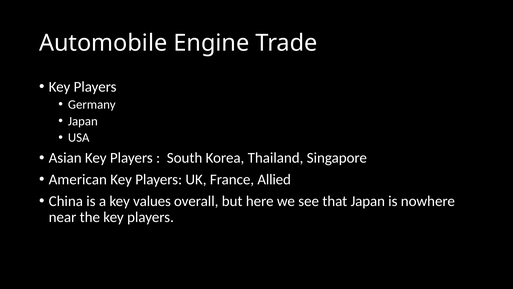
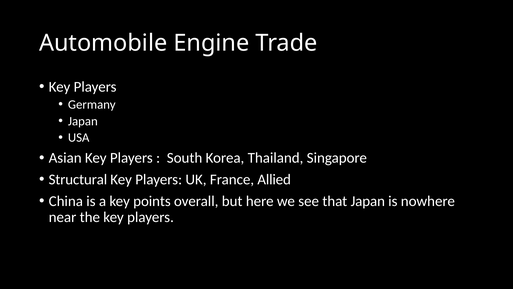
American: American -> Structural (78, 179)
values: values -> points (152, 201)
